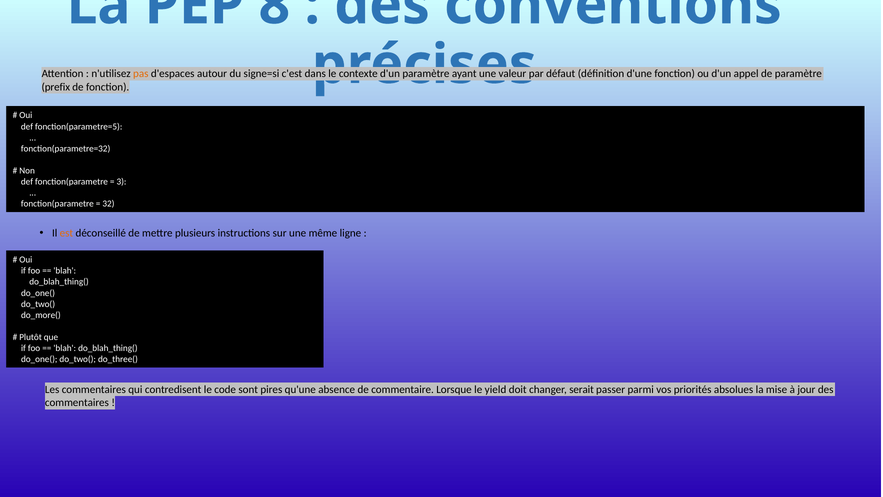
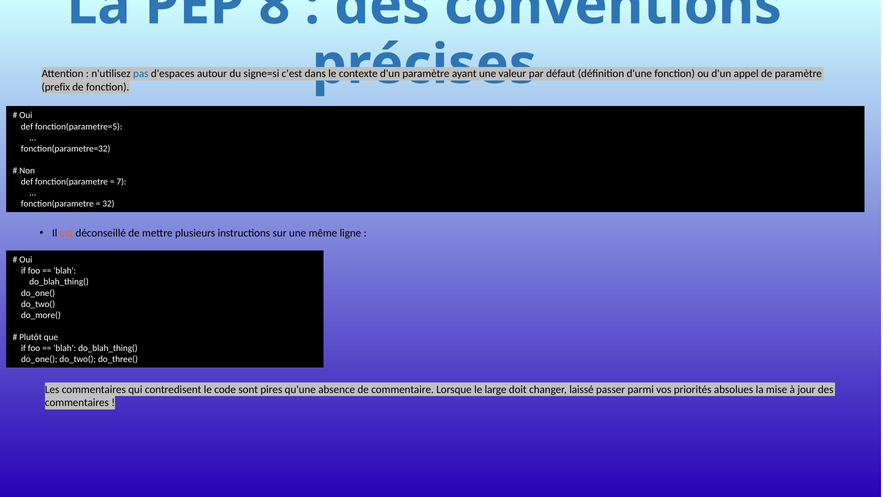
pas colour: orange -> blue (141, 74)
3: 3 -> 7 (122, 182)
yield: yield -> large (496, 389)
serait: serait -> laissé (582, 389)
